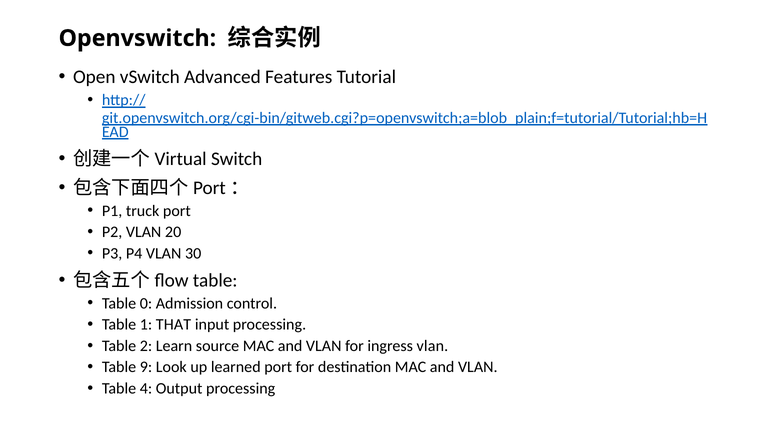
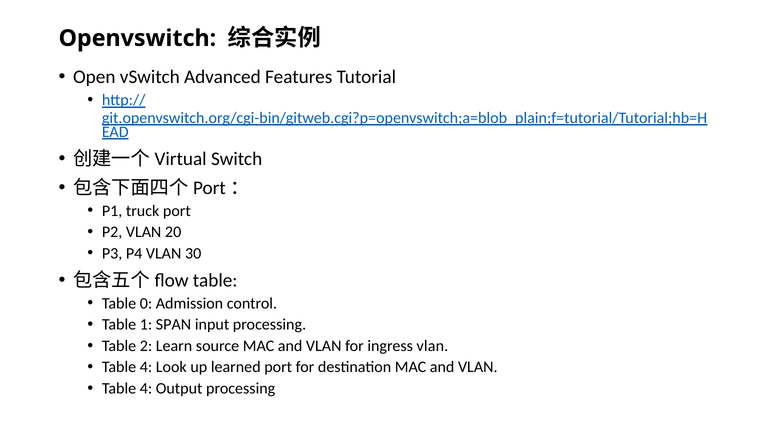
THAT: THAT -> SPAN (174, 325)
9: 9 -> 4 (146, 368)
